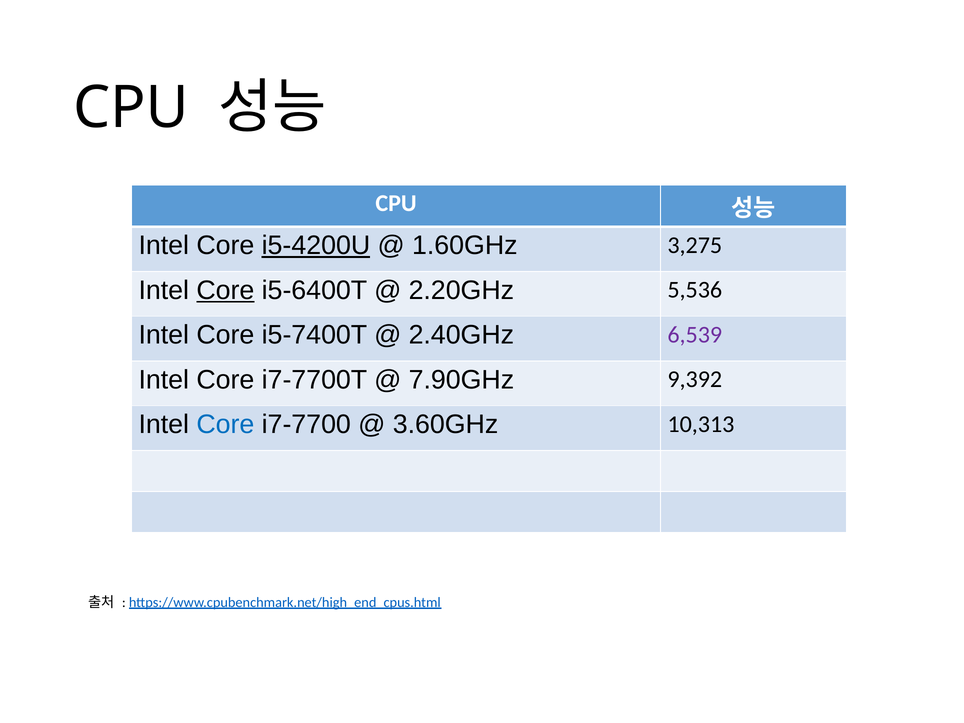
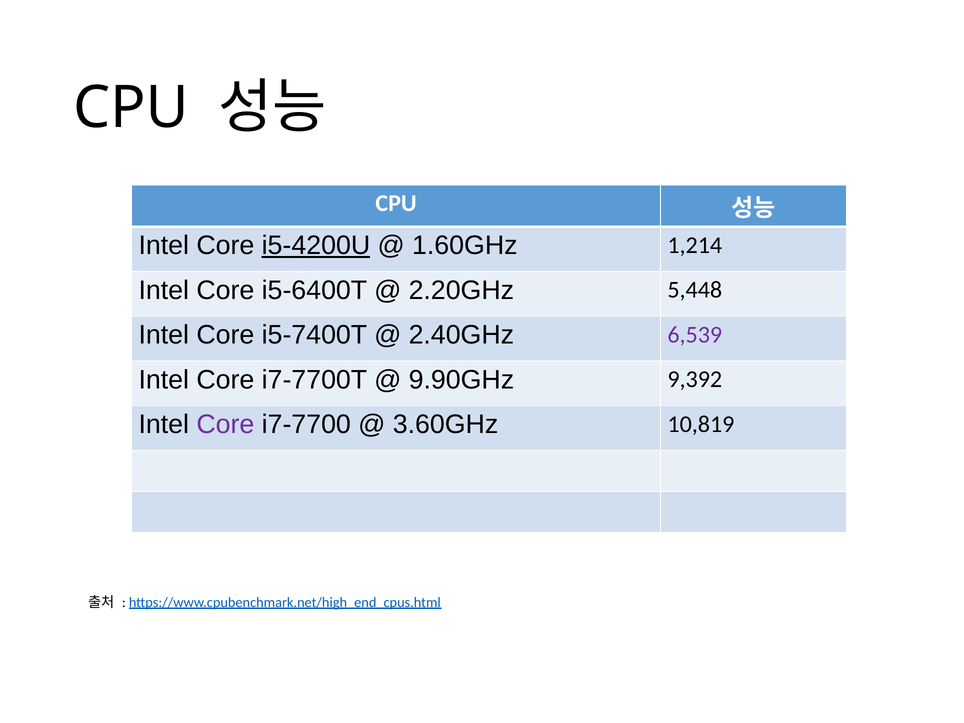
3,275: 3,275 -> 1,214 (695, 245)
Core underline: present -> none (225, 290)
5,536: 5,536 -> 5,448 (695, 290)
7.90GHz: 7.90GHz -> 9.90GHz (461, 380)
Core colour: blue -> purple (225, 425)
10,313: 10,313 -> 10,819 (701, 424)
